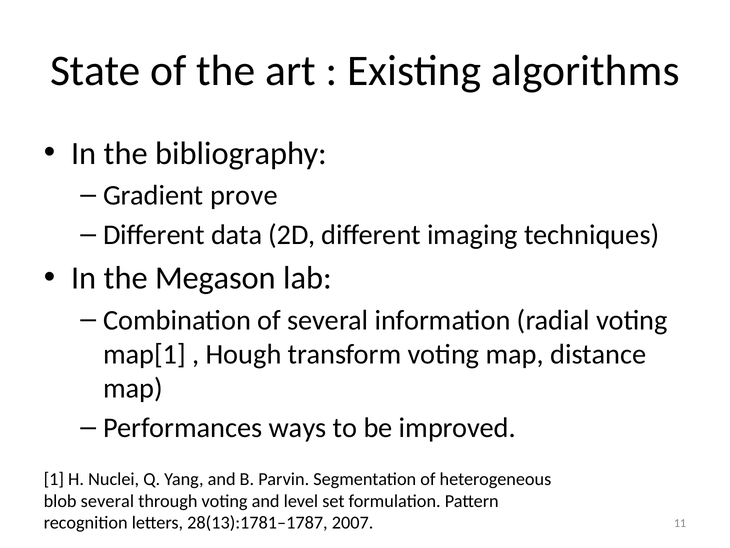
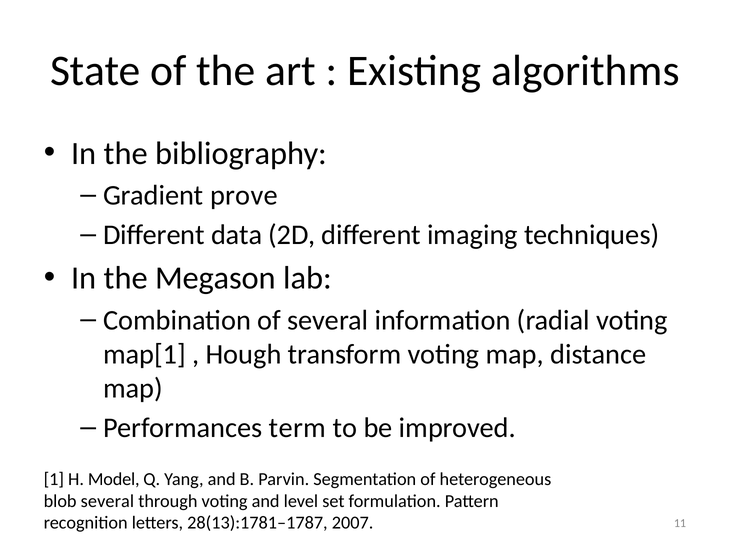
ways: ways -> term (297, 428)
Nuclei: Nuclei -> Model (114, 479)
